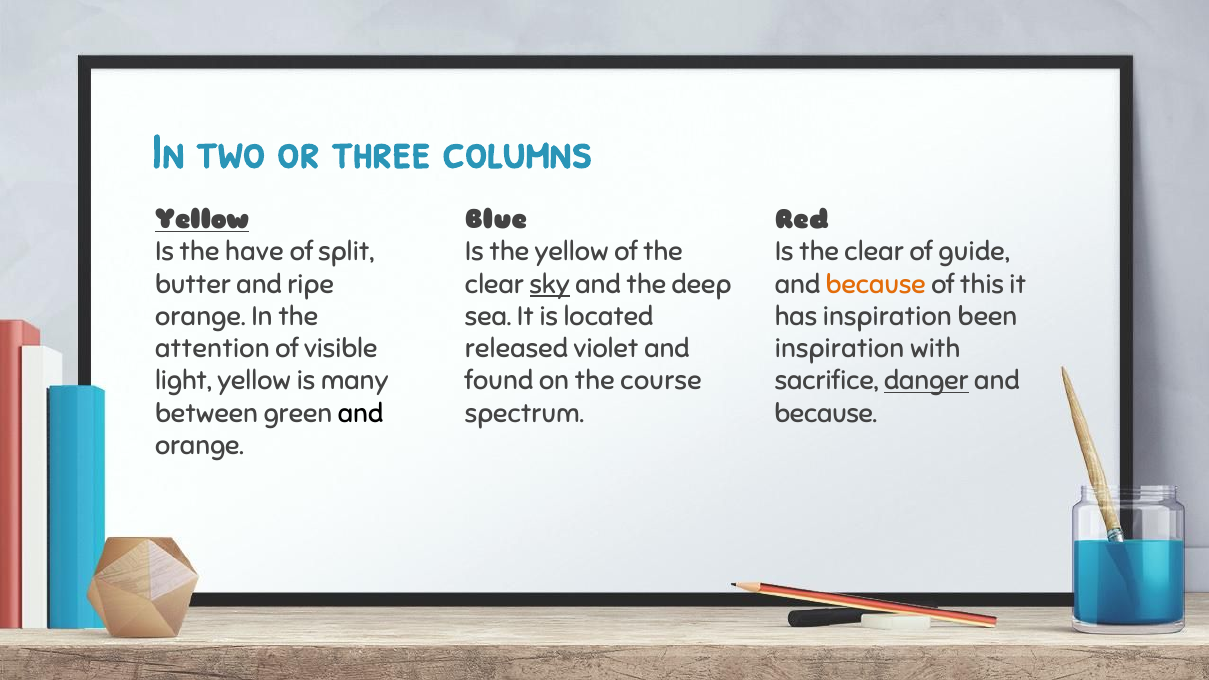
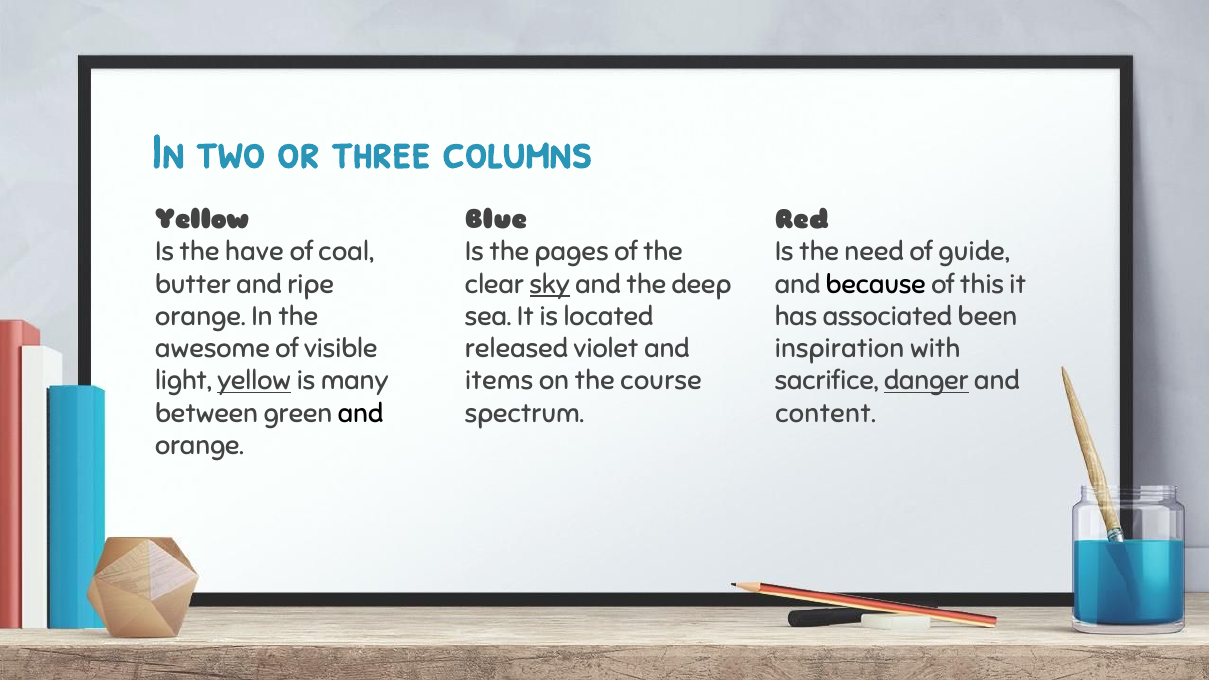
Yellow underline: present -> none (202, 220)
split: split -> coal (346, 252)
the yellow: yellow -> pages (572, 252)
Is the clear: clear -> need (874, 252)
because colour: orange -> black (876, 284)
has inspiration: inspiration -> associated (888, 317)
attention: attention -> awesome (213, 349)
yellow underline: none -> present (254, 381)
found: found -> items (499, 381)
because: because -> content (825, 413)
